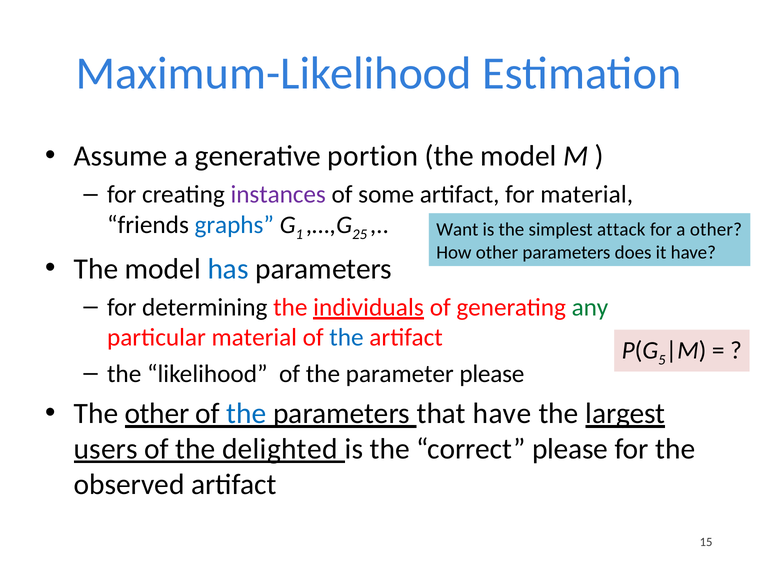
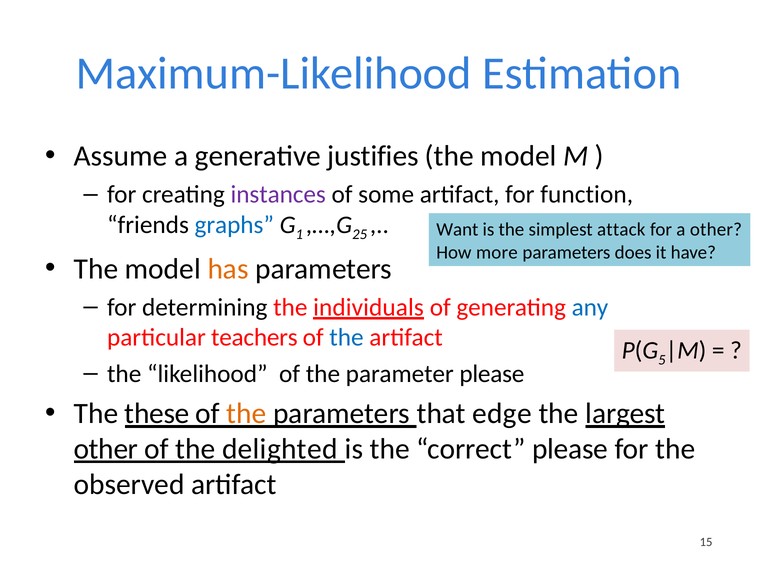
portion: portion -> justifies (373, 156)
for material: material -> function (587, 195)
How other: other -> more (497, 253)
has colour: blue -> orange (228, 269)
any colour: green -> blue (590, 308)
particular material: material -> teachers (254, 338)
The other: other -> these (157, 414)
the colour: blue -> orange (246, 414)
that have: have -> edge (502, 414)
users: users -> other (106, 449)
